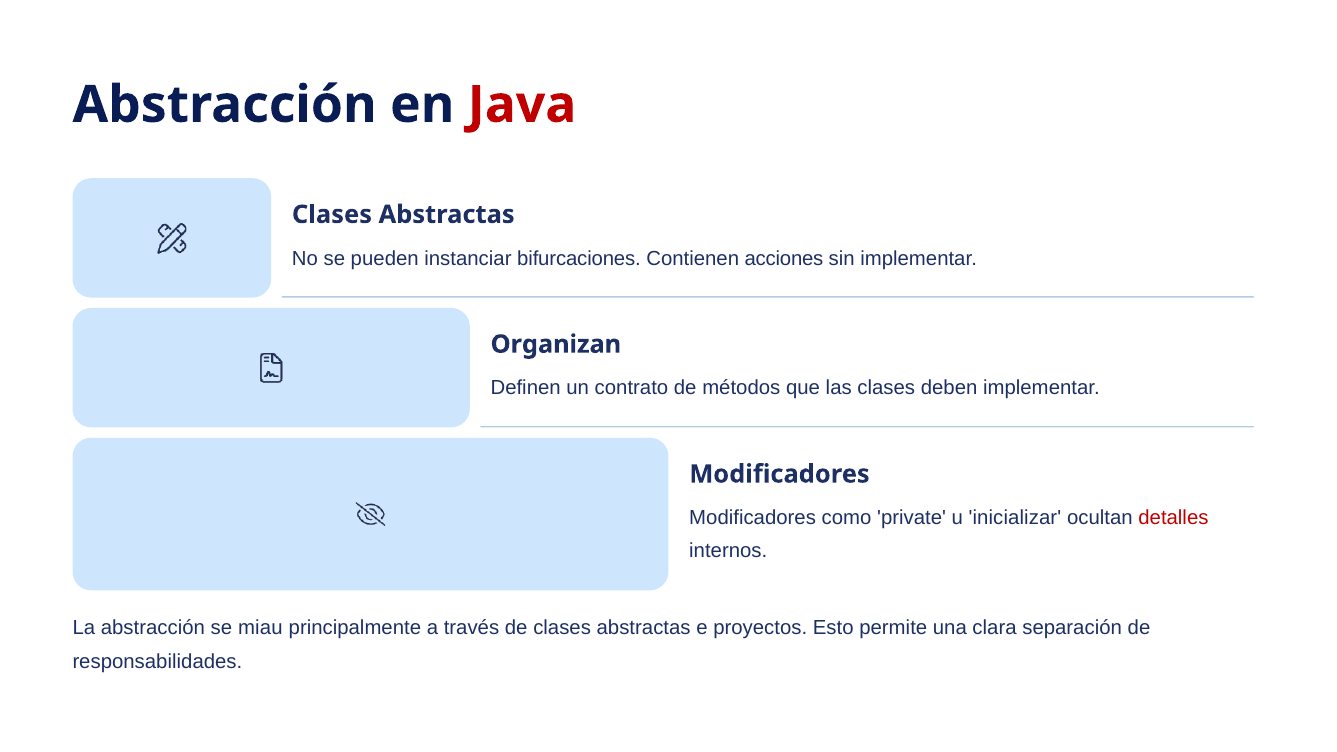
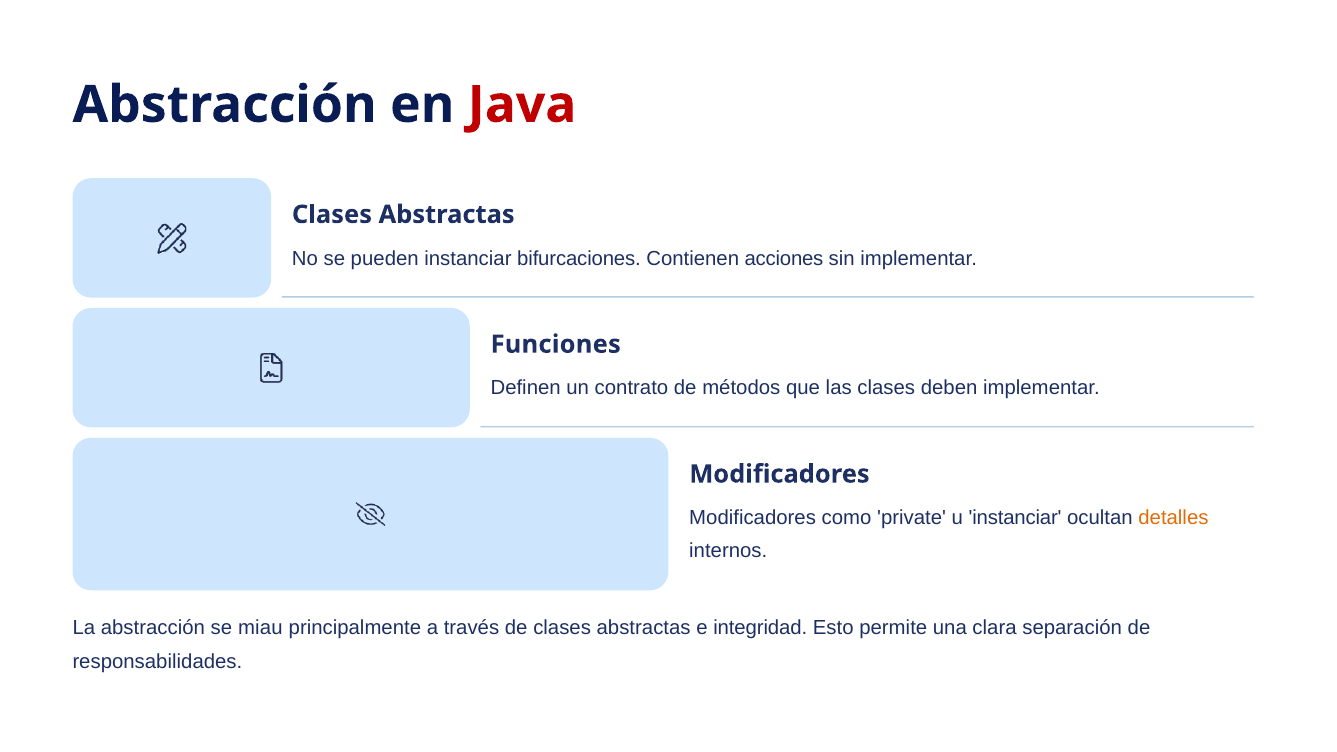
Organizan: Organizan -> Funciones (556, 344)
u inicializar: inicializar -> instanciar (1015, 518)
detalles colour: red -> orange (1173, 518)
proyectos: proyectos -> integridad (760, 628)
